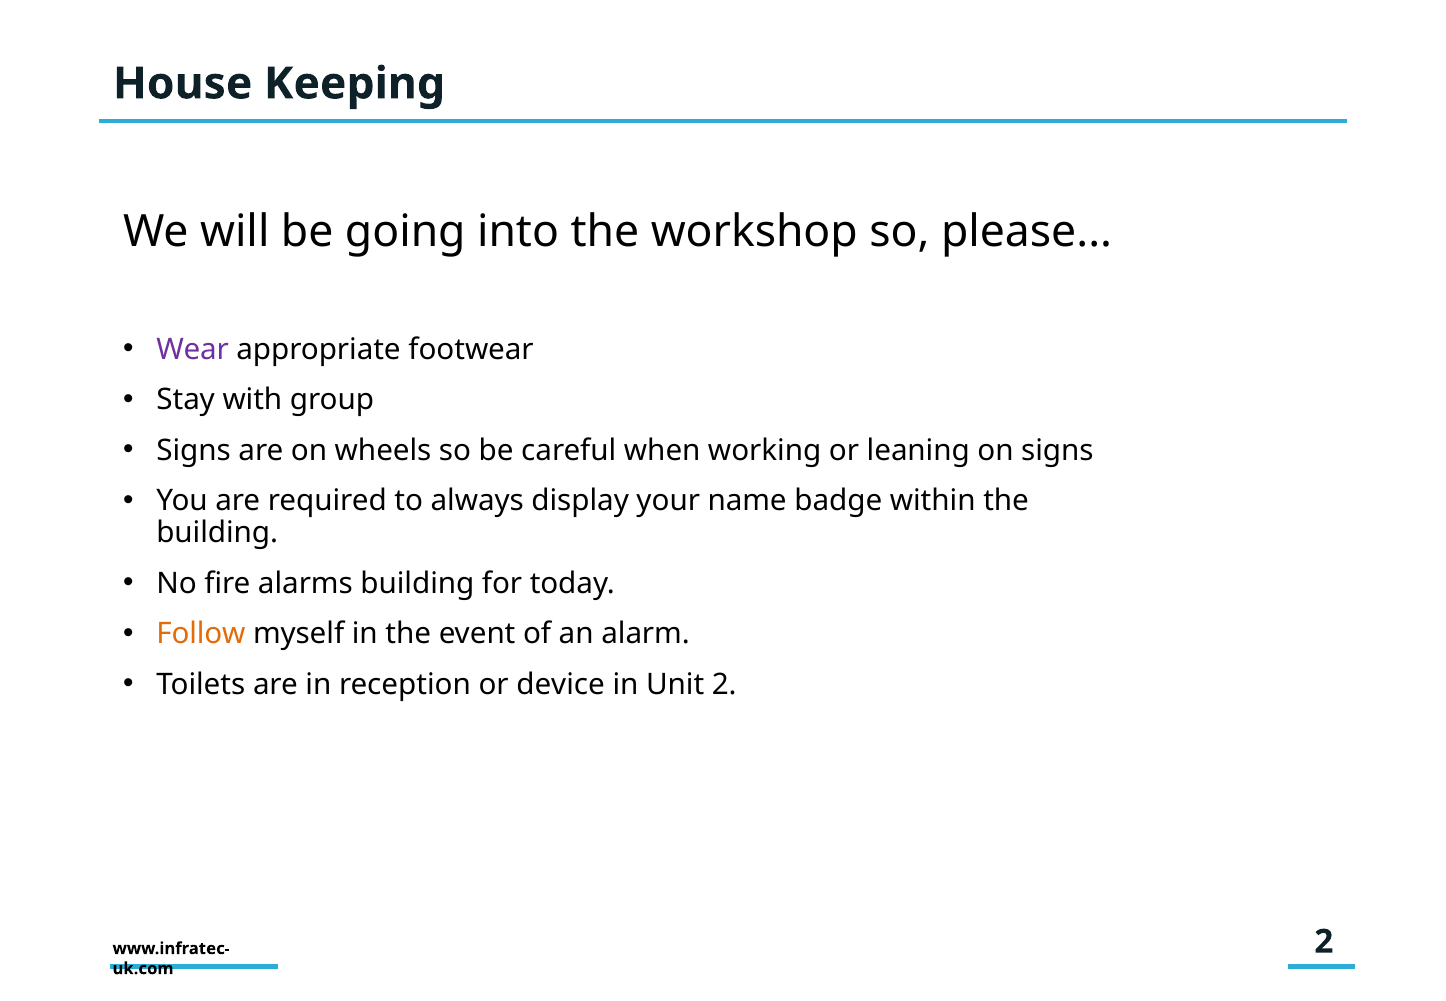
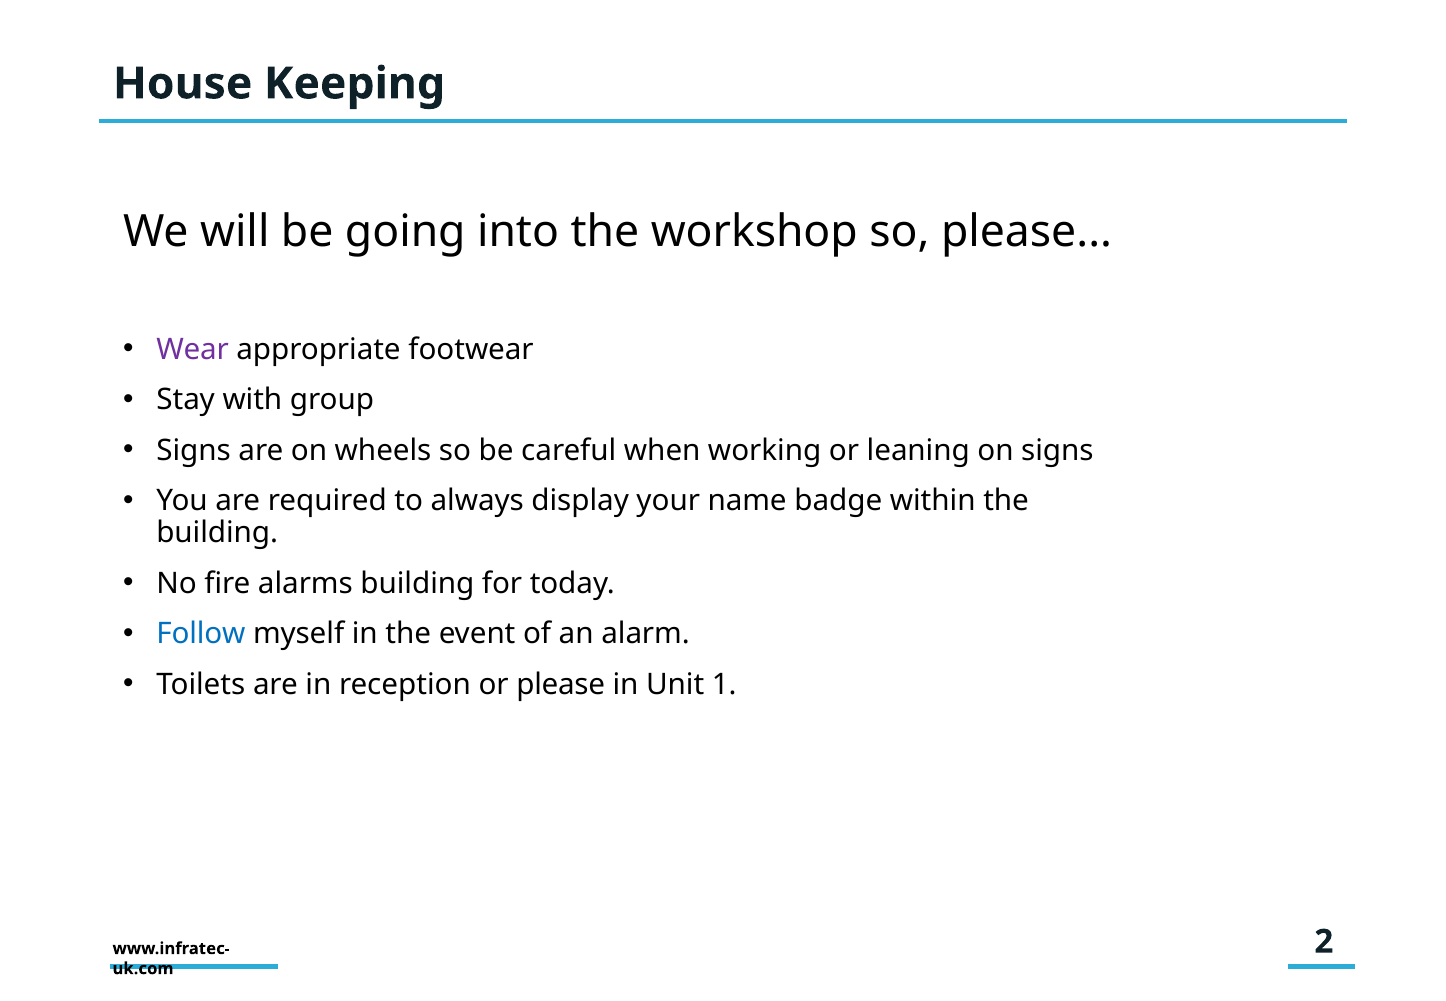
Follow colour: orange -> blue (201, 634)
or device: device -> please (561, 684)
Unit 2: 2 -> 1 (724, 684)
